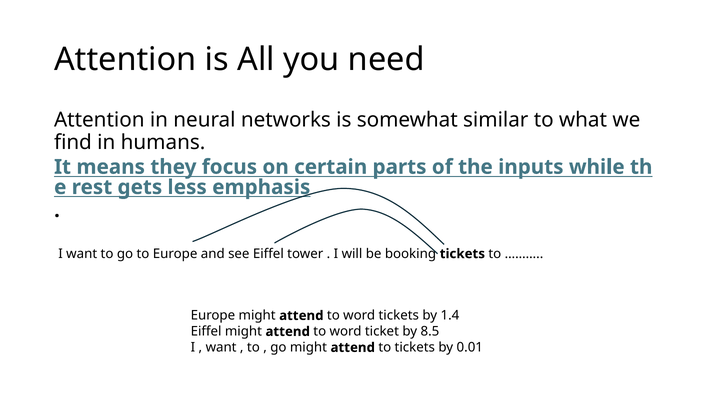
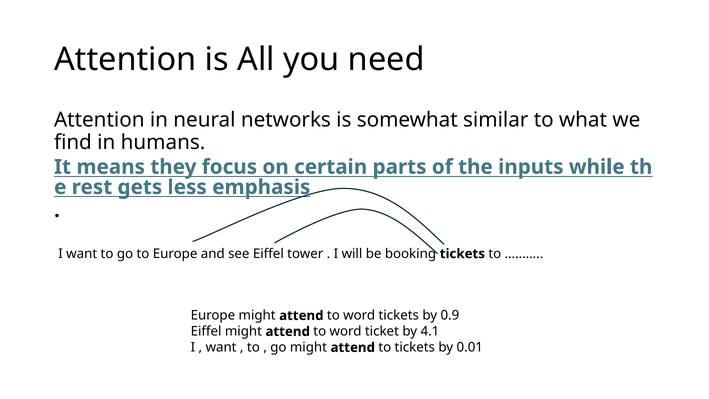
1.4: 1.4 -> 0.9 (450, 315)
8.5: 8.5 -> 4.1 (430, 331)
